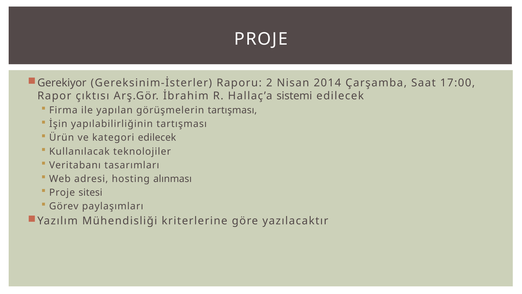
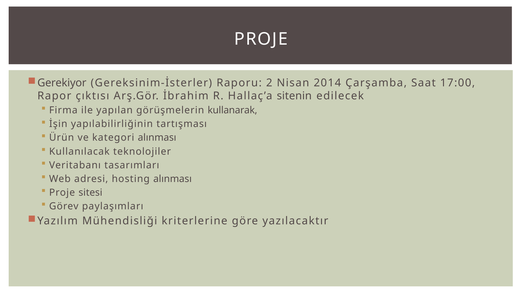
sistemi: sistemi -> sitenin (294, 96)
görüşmelerin tartışması: tartışması -> kullanarak (232, 110)
kategori edilecek: edilecek -> alınması (157, 138)
